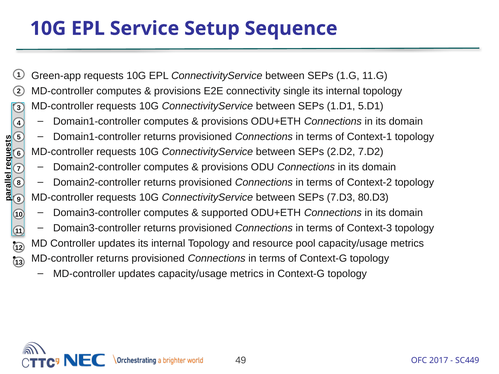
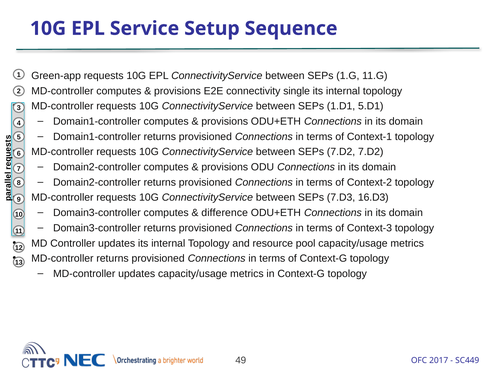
SEPs 2.D2: 2.D2 -> 7.D2 (341, 152)
80.D3: 80.D3 -> 16.D3 (373, 198)
supported: supported -> difference (225, 213)
